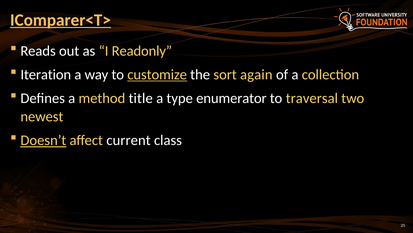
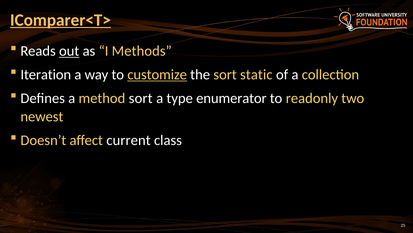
out underline: none -> present (69, 51)
Readonly: Readonly -> Methods (142, 51)
again: again -> static (256, 74)
method title: title -> sort (141, 98)
traversal: traversal -> readonly (312, 98)
Doesn’t underline: present -> none (43, 140)
